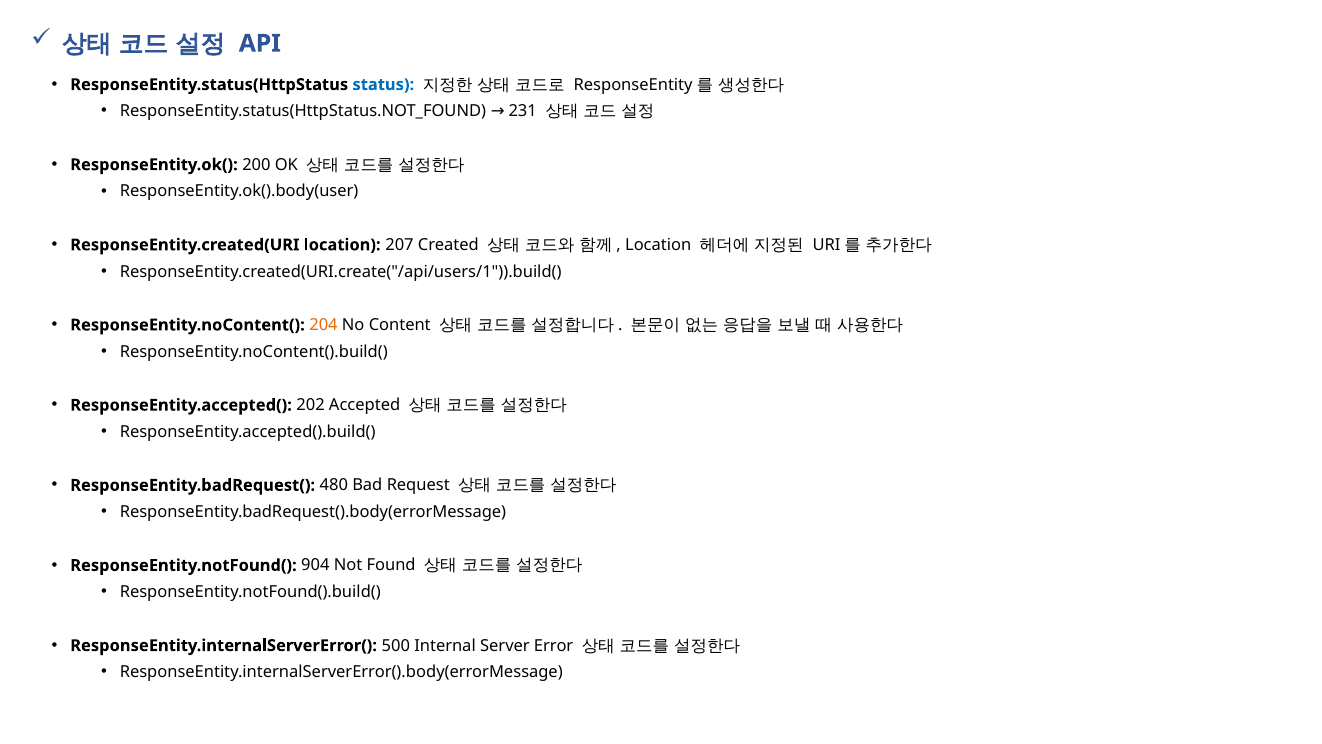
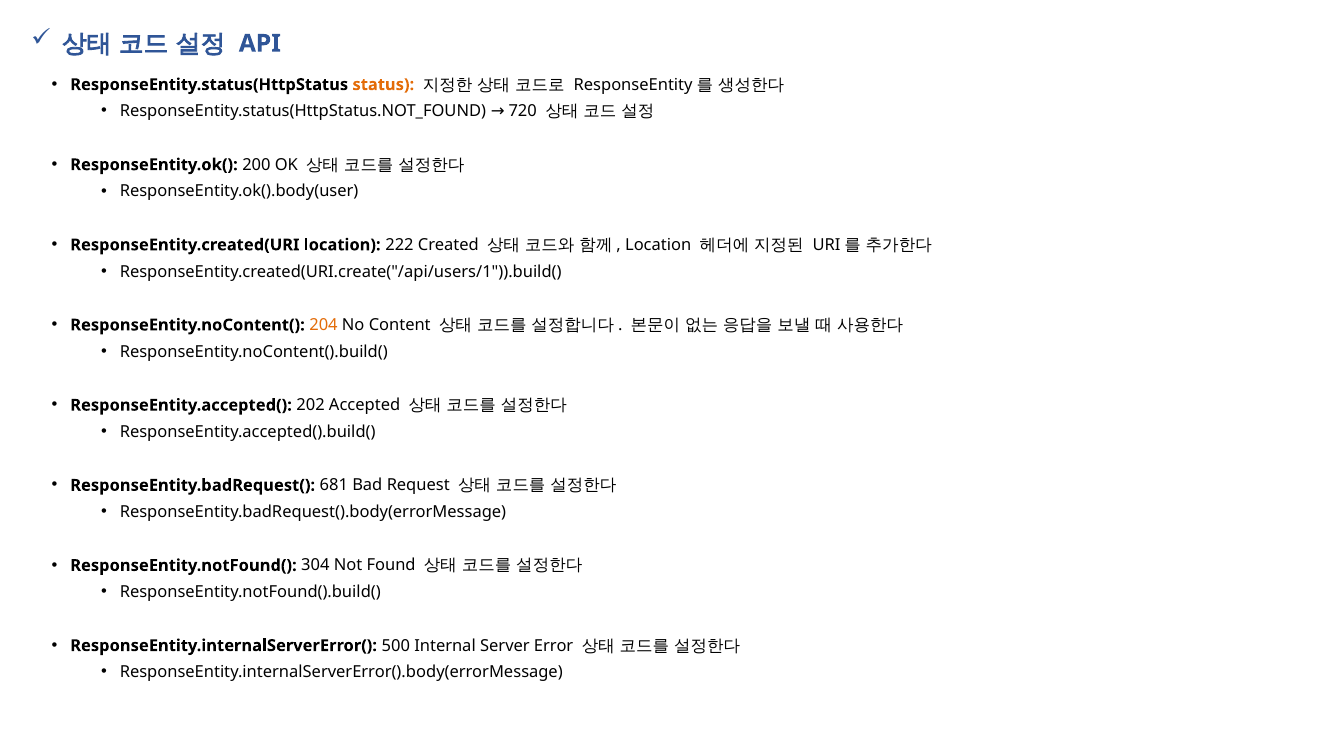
status colour: blue -> orange (383, 85)
231: 231 -> 720 (523, 111)
207: 207 -> 222 (400, 245)
480: 480 -> 681 (334, 485)
904: 904 -> 304 (315, 565)
